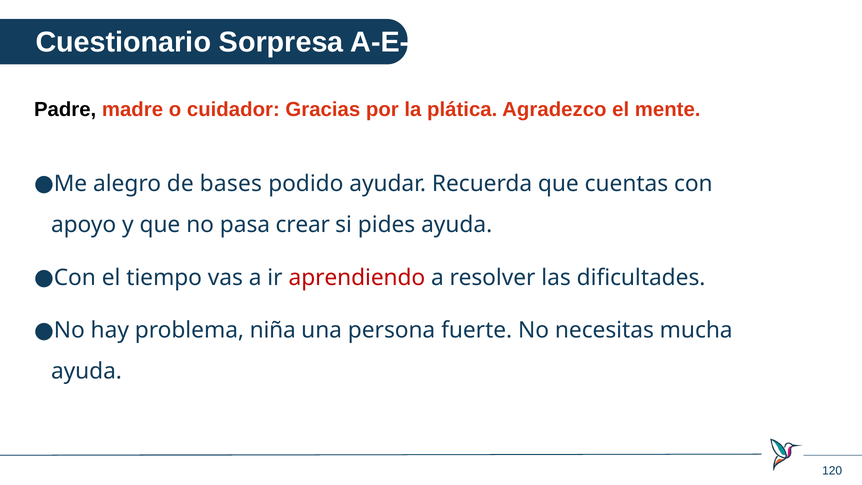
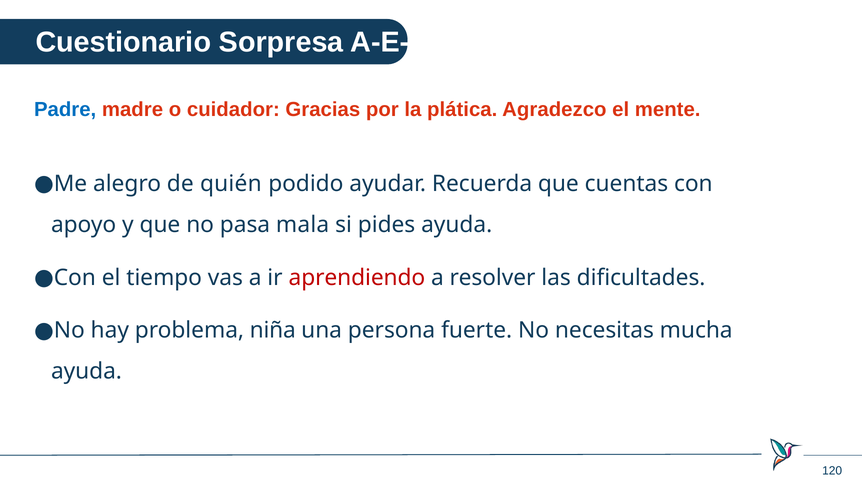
Padre colour: black -> blue (65, 110)
bases: bases -> quién (231, 184)
crear: crear -> mala (303, 225)
